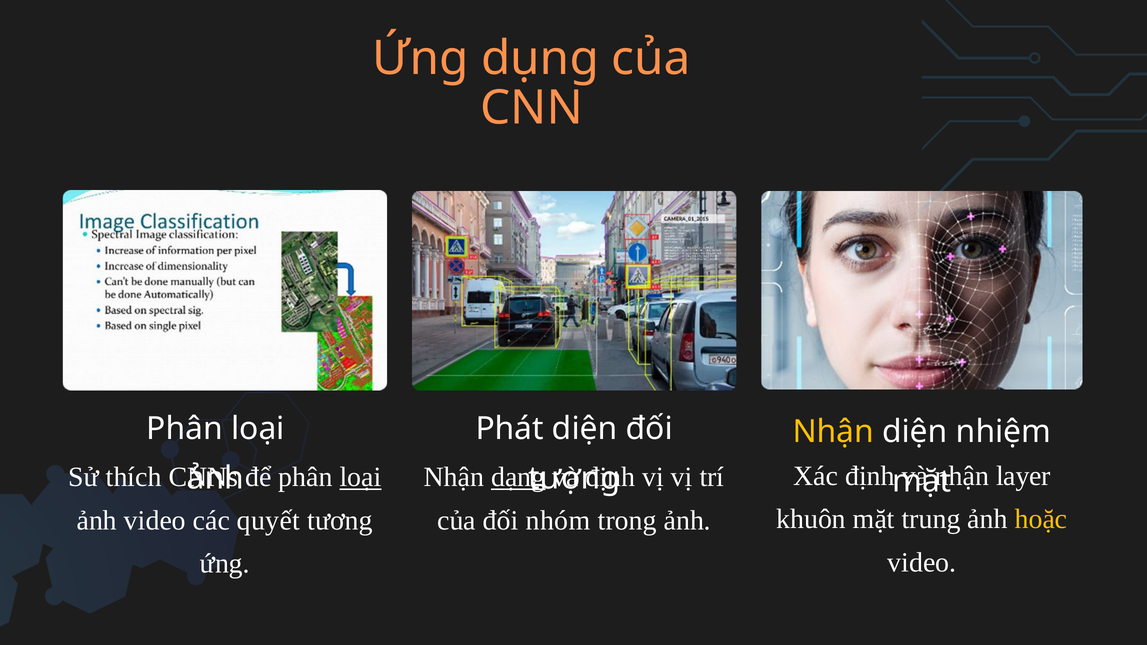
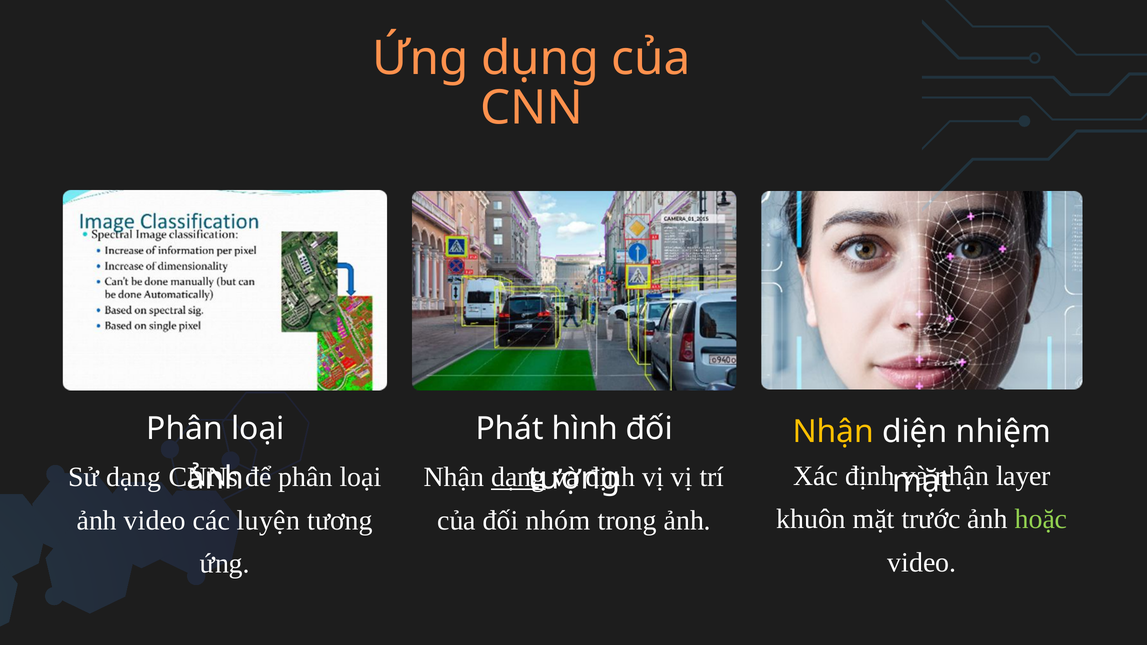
Phát diện: diện -> hình (585, 429)
Sử thích: thích -> dạng (134, 477)
loại underline: present -> none (361, 477)
trung: trung -> trước (931, 519)
hoặc colour: yellow -> light green (1041, 519)
quyết: quyết -> luyện (269, 520)
